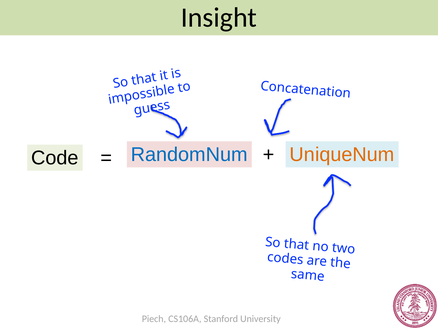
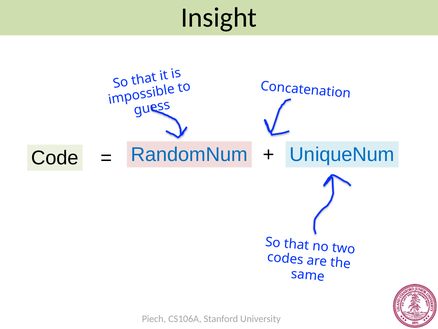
UniqueNum colour: orange -> blue (342, 154)
